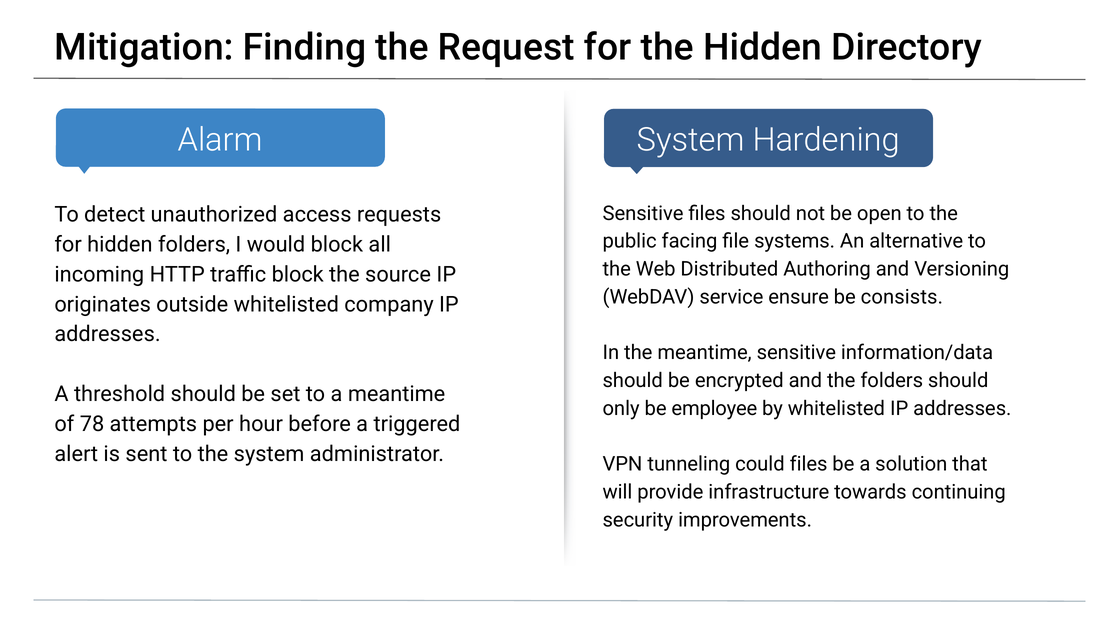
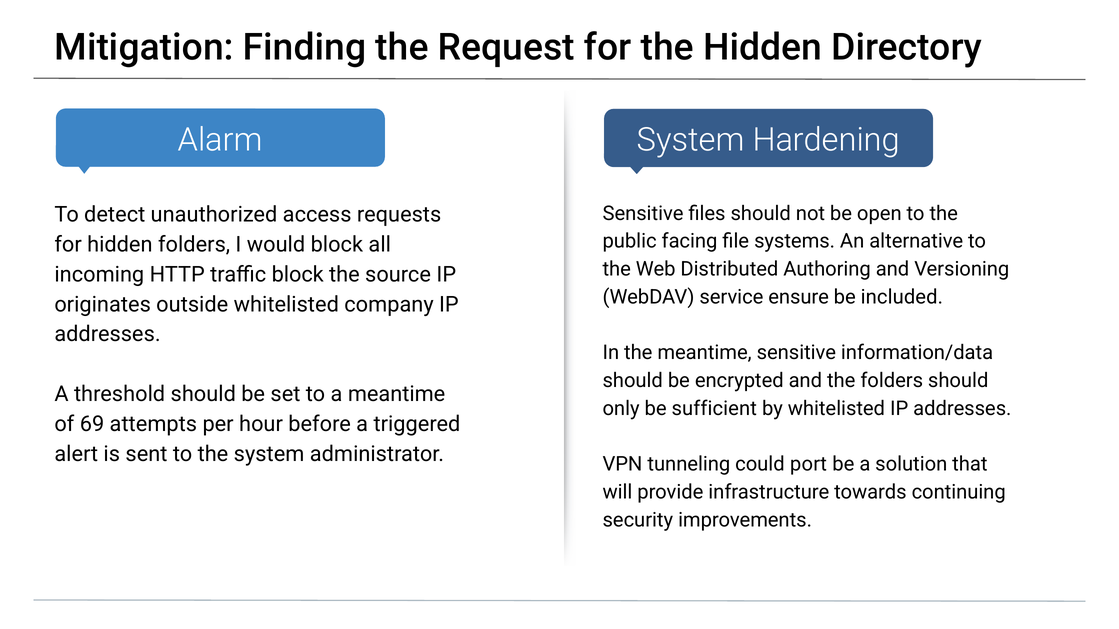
consists: consists -> included (902, 297)
employee: employee -> sufficient (714, 409)
78: 78 -> 69 (92, 425)
could files: files -> port (808, 465)
